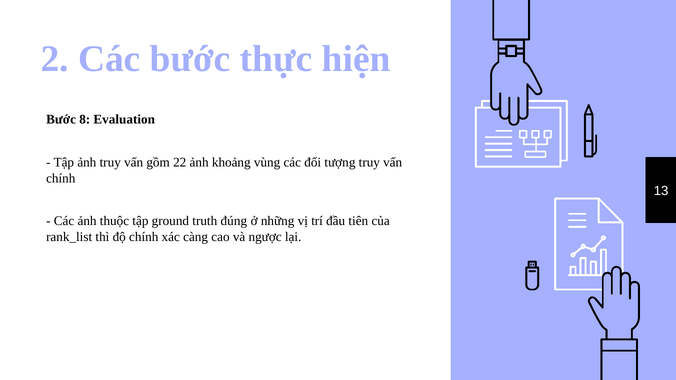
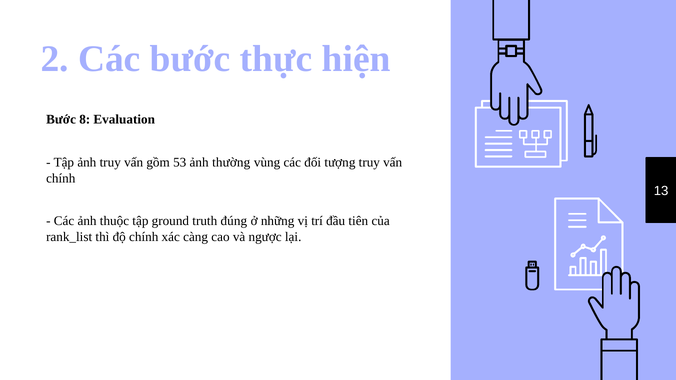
22: 22 -> 53 (180, 163)
khoảng: khoảng -> thường (231, 163)
